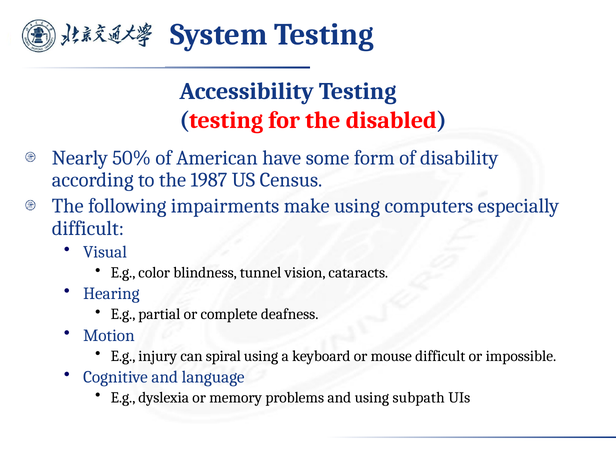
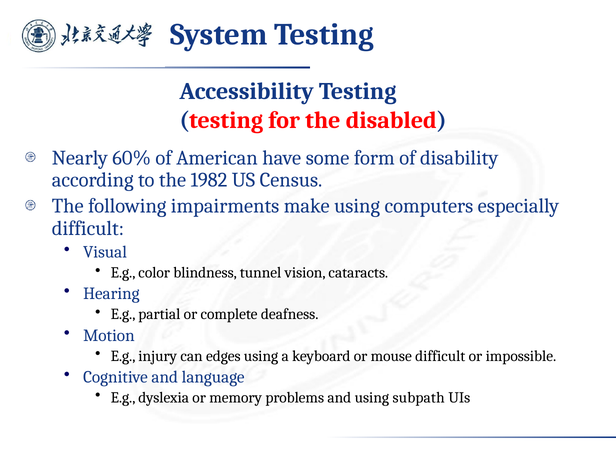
50%: 50% -> 60% (132, 158)
1987: 1987 -> 1982 (209, 180)
spiral: spiral -> edges (223, 356)
